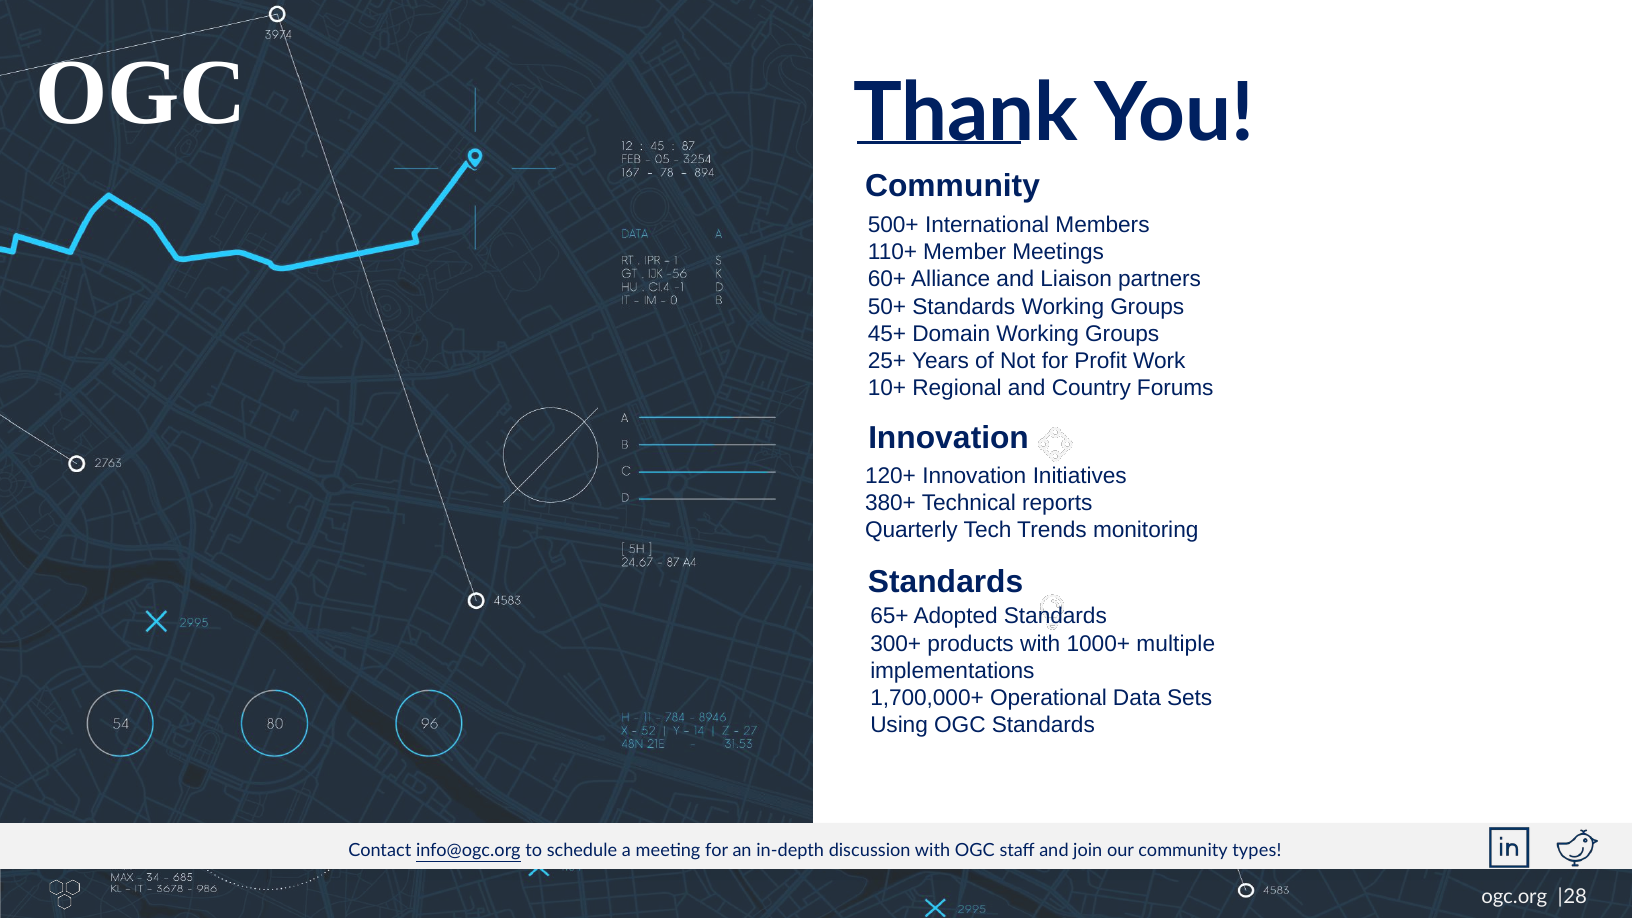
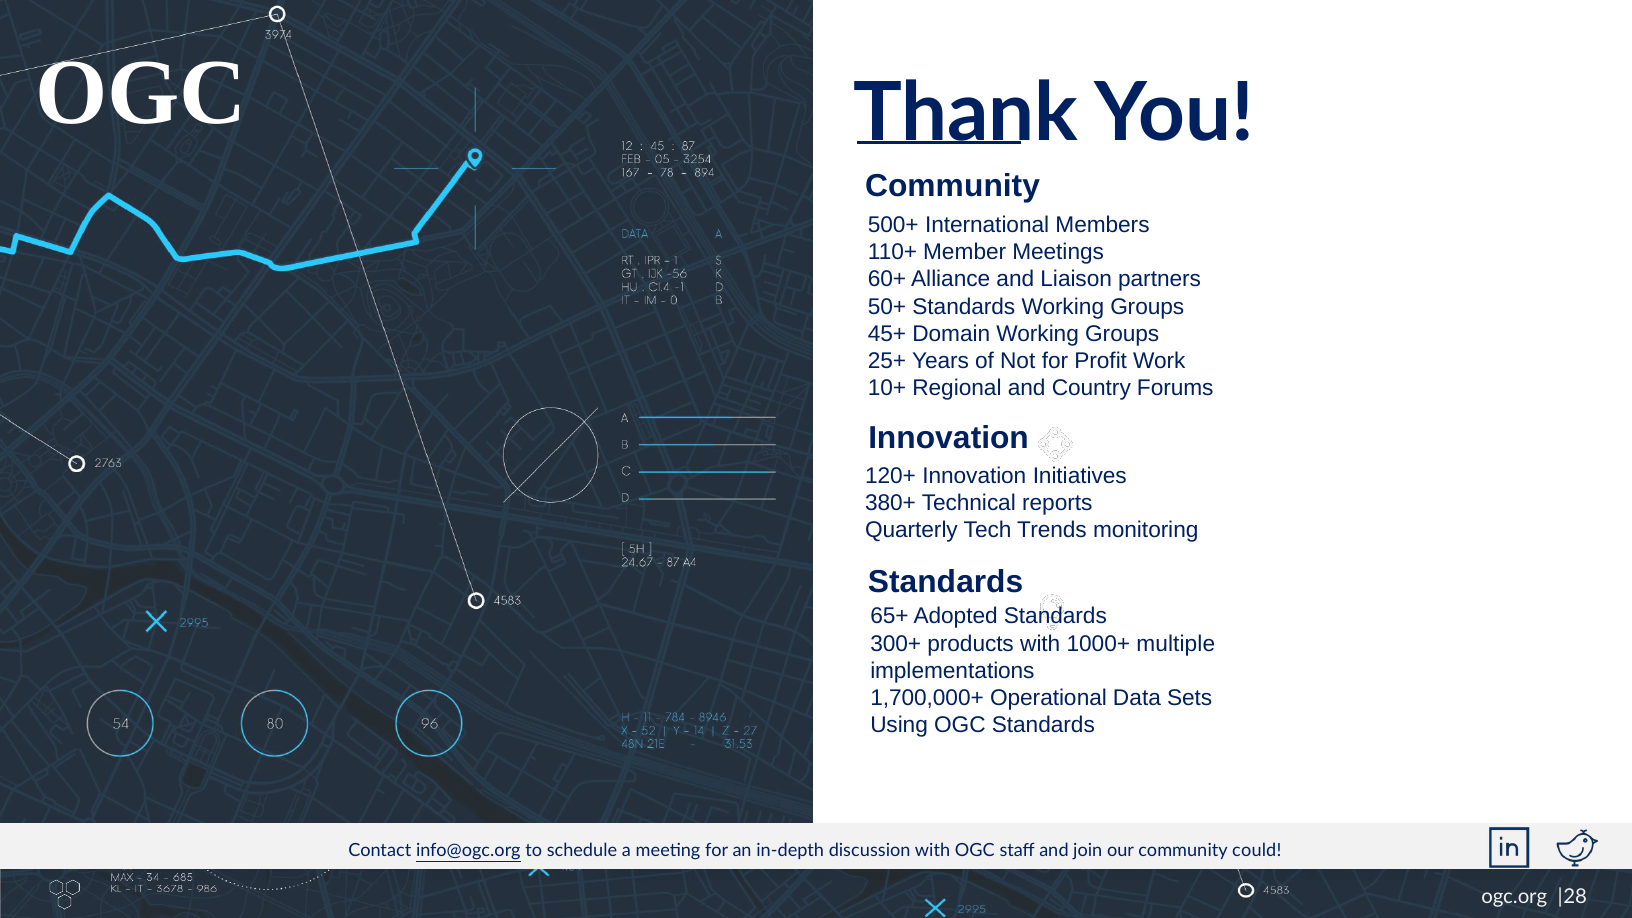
types: types -> could (1257, 851)
